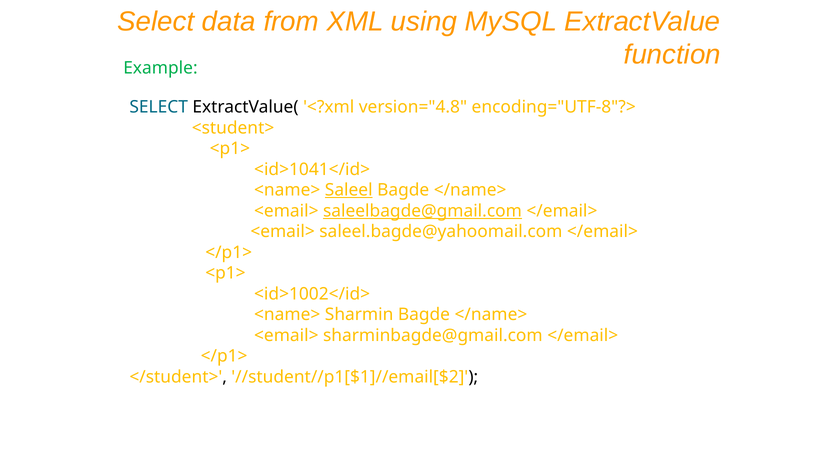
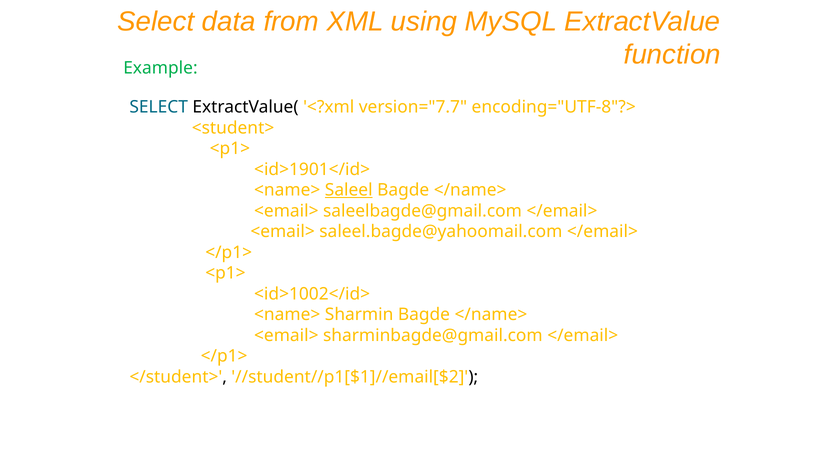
version="4.8: version="4.8 -> version="7.7 (413, 107)
<id>1041</id>: <id>1041</id> -> <id>1901</id> (312, 170)
saleelbagde@gmail.com underline: present -> none (422, 211)
